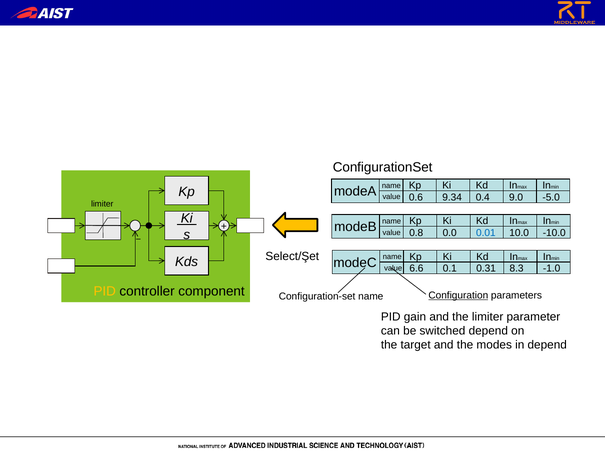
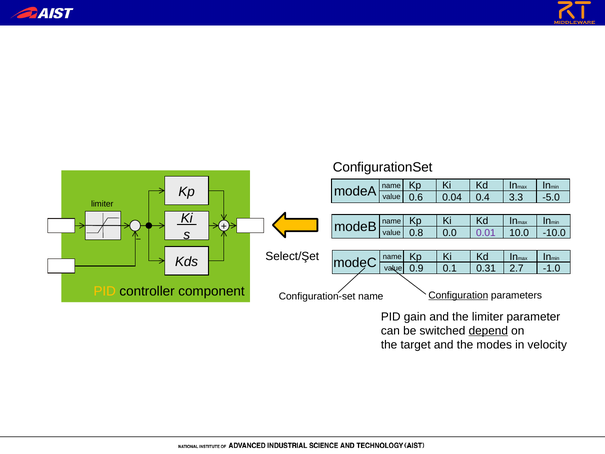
9.34: 9.34 -> 0.04 (452, 197)
9.0: 9.0 -> 3.3 (516, 197)
0.01 colour: blue -> purple (486, 233)
6.6: 6.6 -> 0.9 (416, 268)
8.3: 8.3 -> 2.7 (517, 268)
depend underline: none -> present (488, 331)
in depend: depend -> velocity (547, 345)
